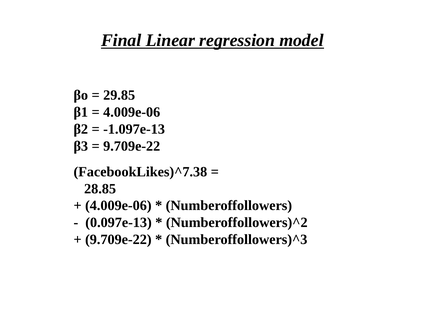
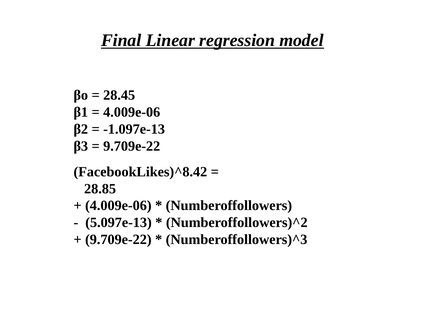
29.85: 29.85 -> 28.45 (119, 95)
FacebookLikes)^7.38: FacebookLikes)^7.38 -> FacebookLikes)^8.42 (140, 172)
0.097e-13: 0.097e-13 -> 5.097e-13 (119, 223)
